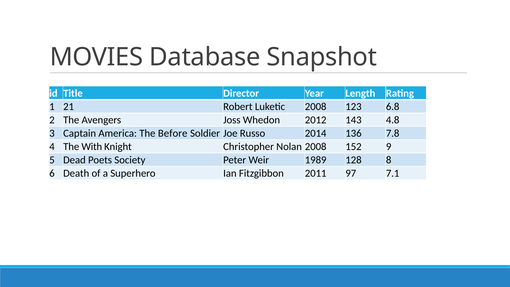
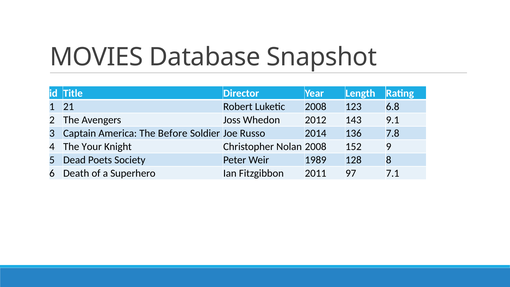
4.8: 4.8 -> 9.1 (393, 120)
With: With -> Your (92, 147)
